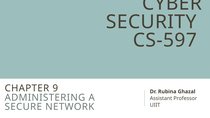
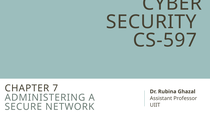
9: 9 -> 7 (55, 88)
